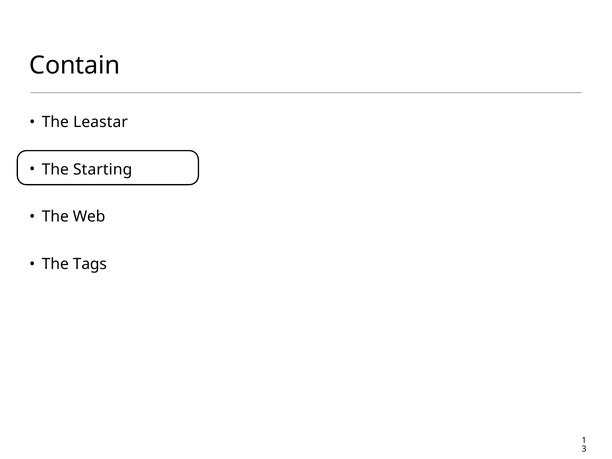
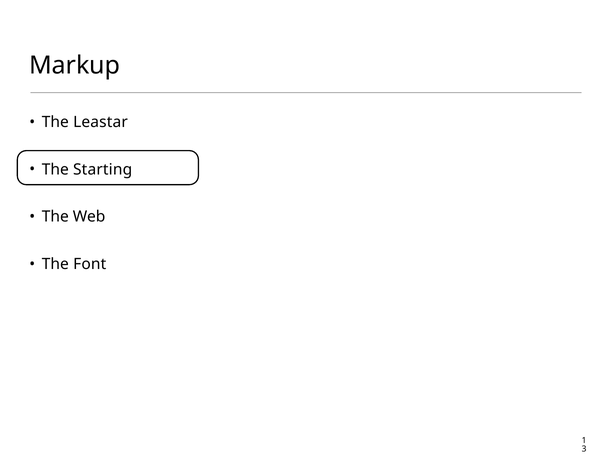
Contain: Contain -> Markup (75, 66)
Tags: Tags -> Font (90, 264)
